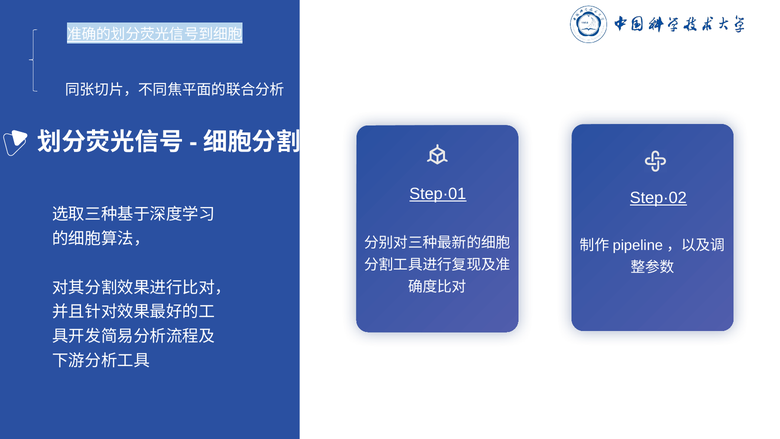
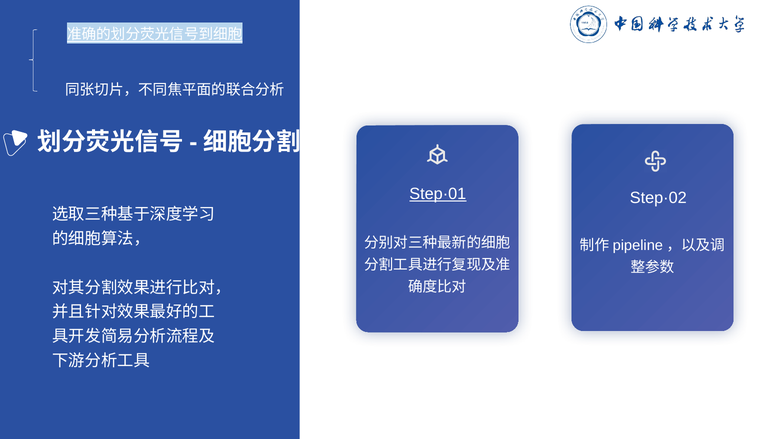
Step·02 underline: present -> none (658, 198)
